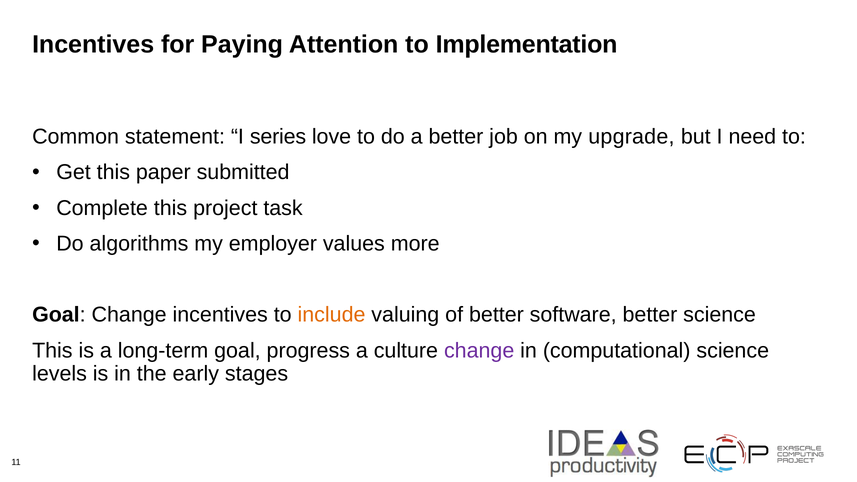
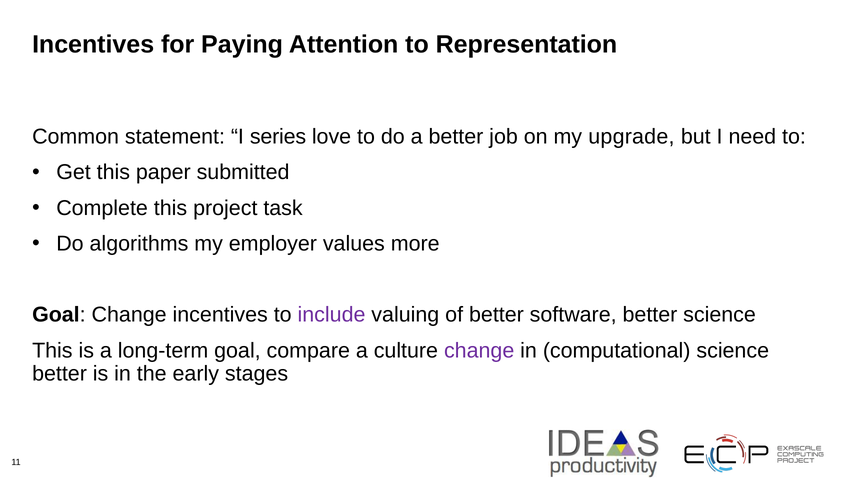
Implementation: Implementation -> Representation (526, 44)
include colour: orange -> purple (332, 315)
progress: progress -> compare (308, 351)
levels: levels -> better (60, 374)
